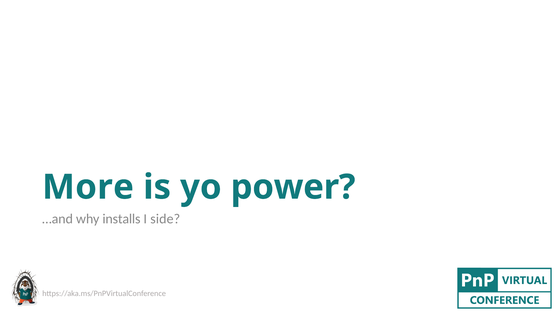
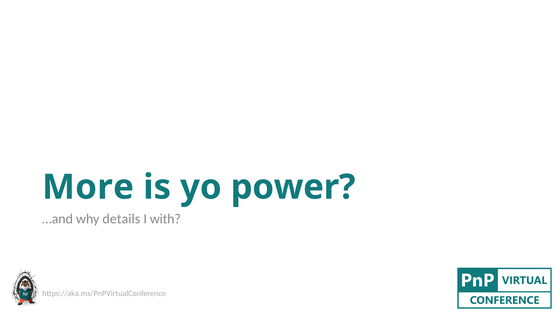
installs: installs -> details (121, 219)
side: side -> with (165, 219)
